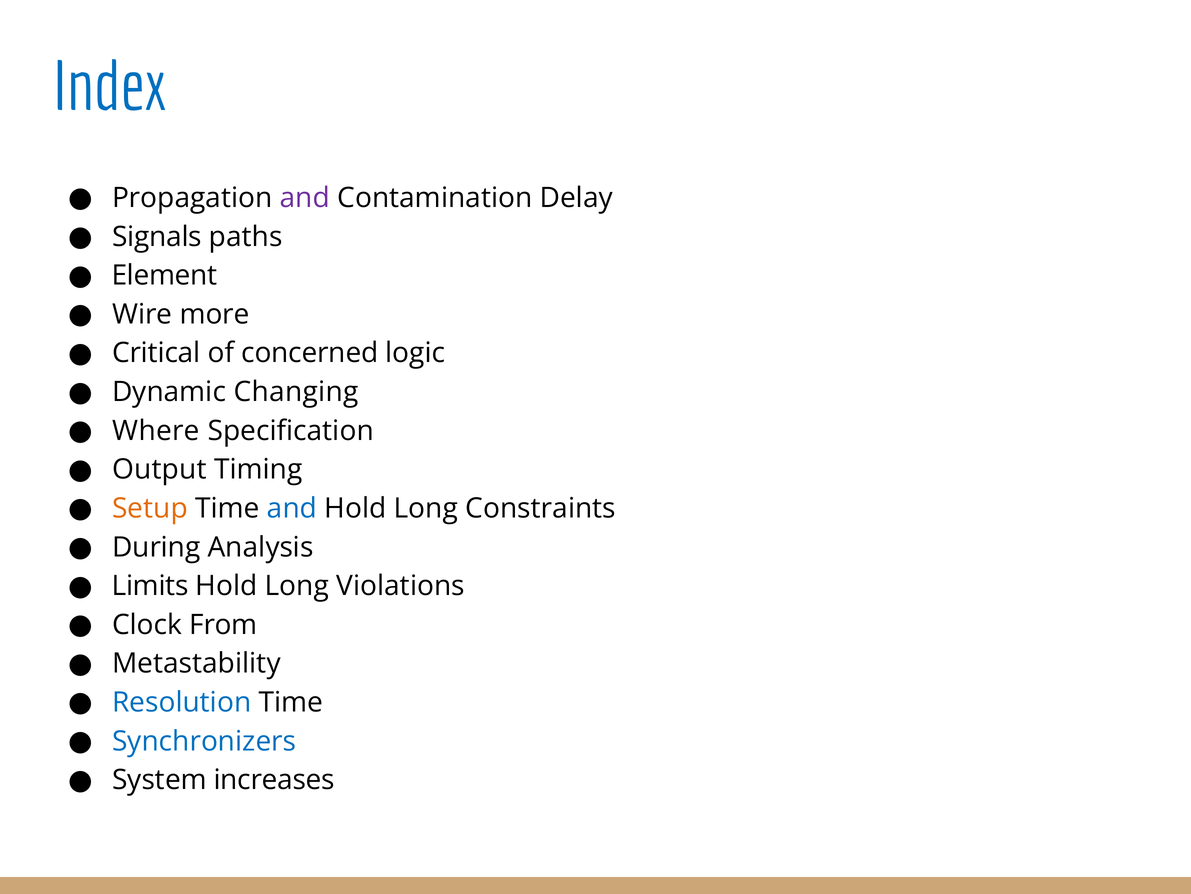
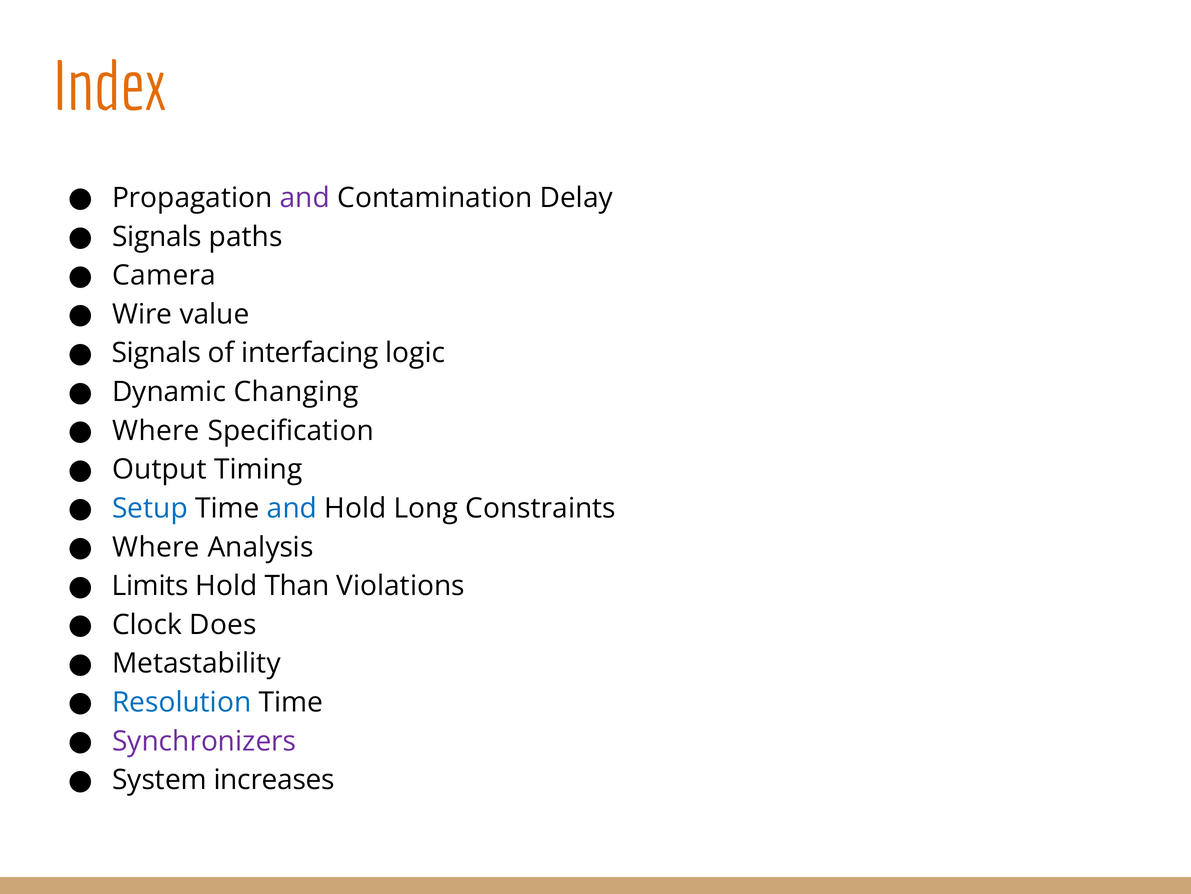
Index colour: blue -> orange (110, 87)
Element: Element -> Camera (164, 275)
more: more -> value (215, 314)
Critical: Critical -> Signals (156, 353)
concerned: concerned -> interfacing (310, 353)
Setup colour: orange -> blue (150, 508)
During: During -> Where (156, 547)
Long: Long -> Than (297, 586)
From: From -> Does (223, 624)
Synchronizers colour: blue -> purple (204, 741)
